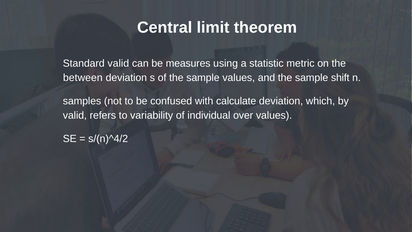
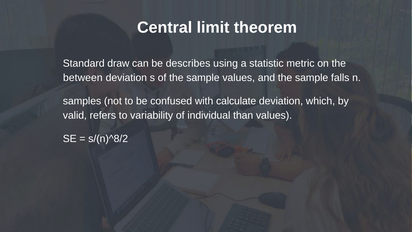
Standard valid: valid -> draw (118, 64)
measures: measures -> describes (188, 64)
shift: shift -> falls (340, 78)
over: over -> than (243, 115)
s/(n)^4/2: s/(n)^4/2 -> s/(n)^8/2 (108, 139)
